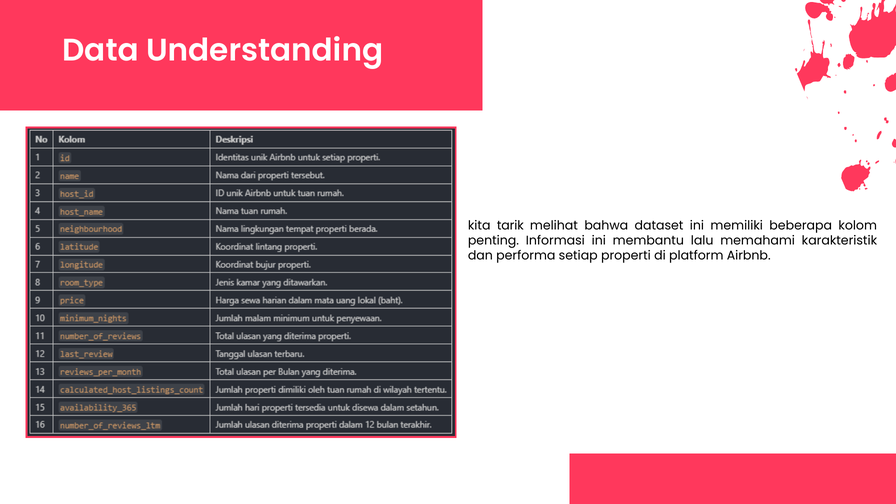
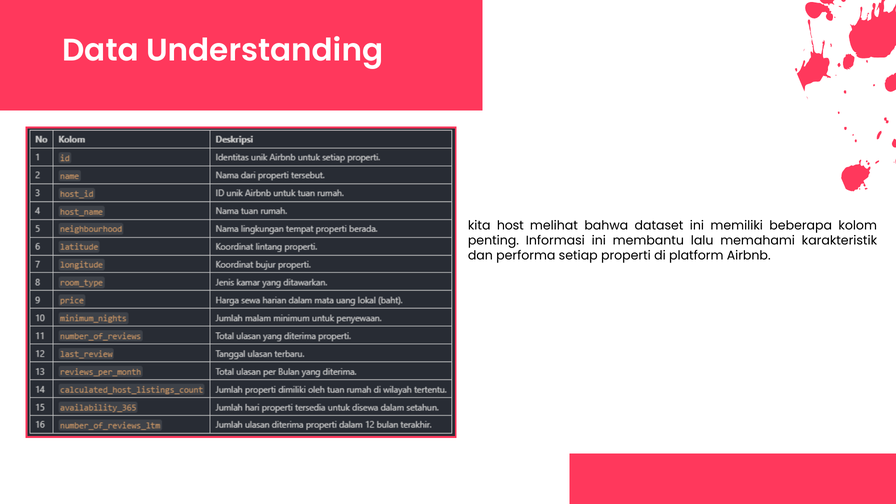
tarik: tarik -> host (510, 225)
